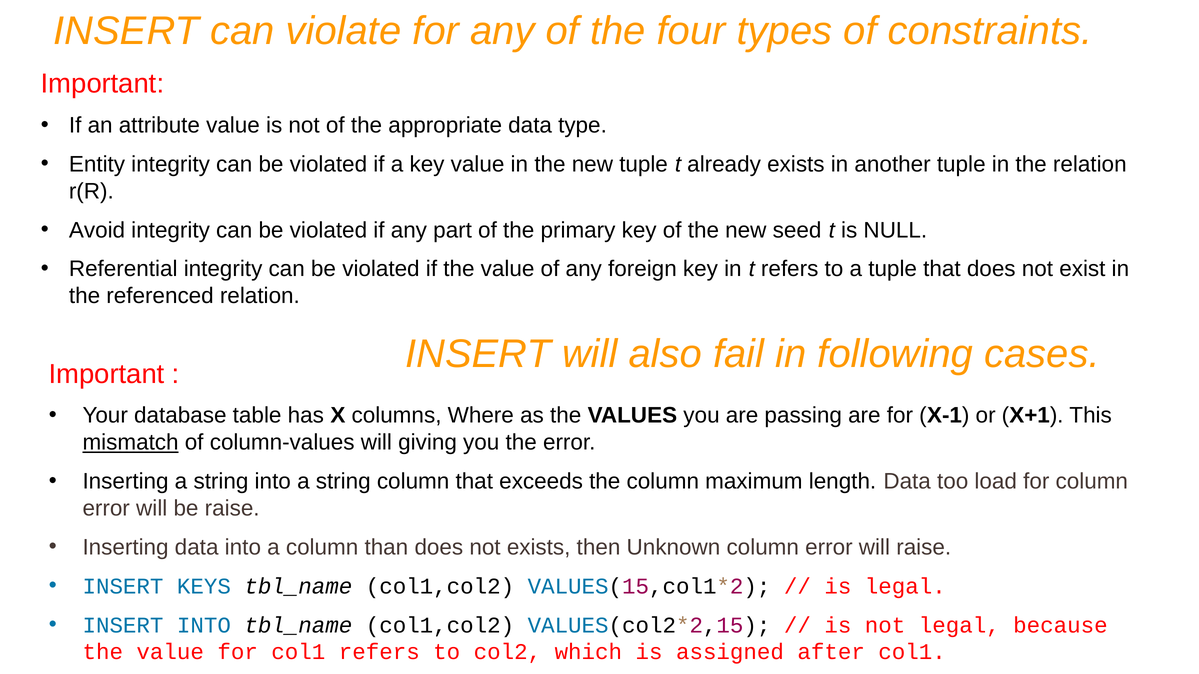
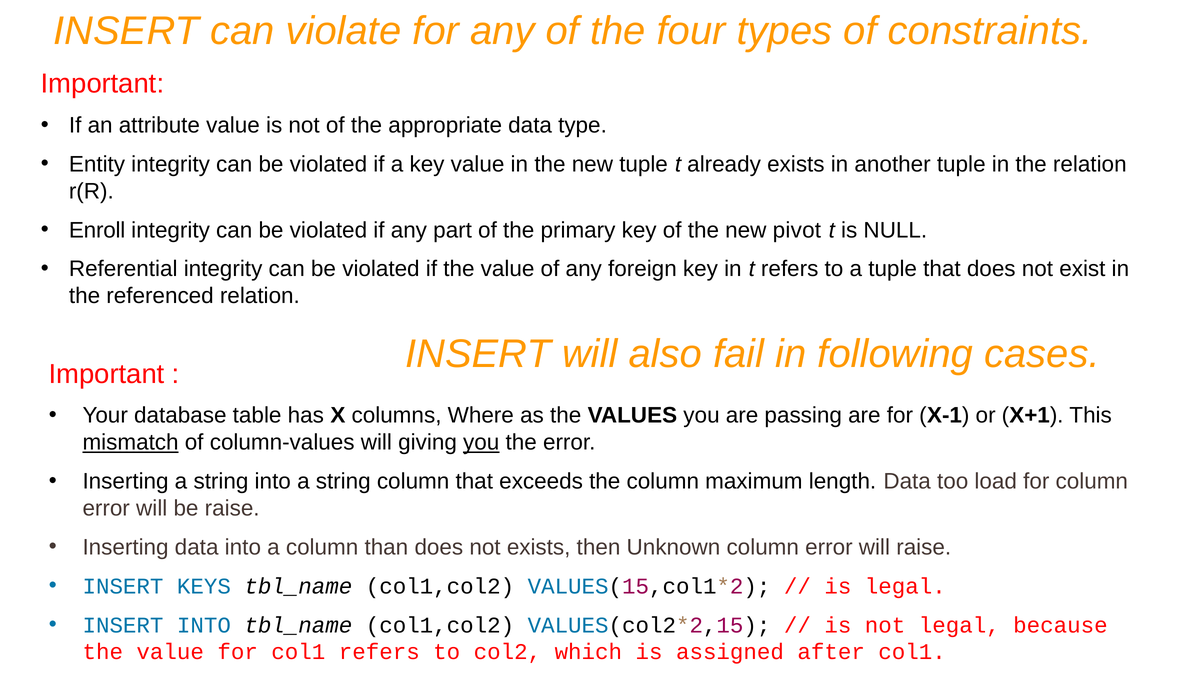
Avoid: Avoid -> Enroll (97, 230)
seed: seed -> pivot (797, 230)
you underline: none -> present (481, 443)
